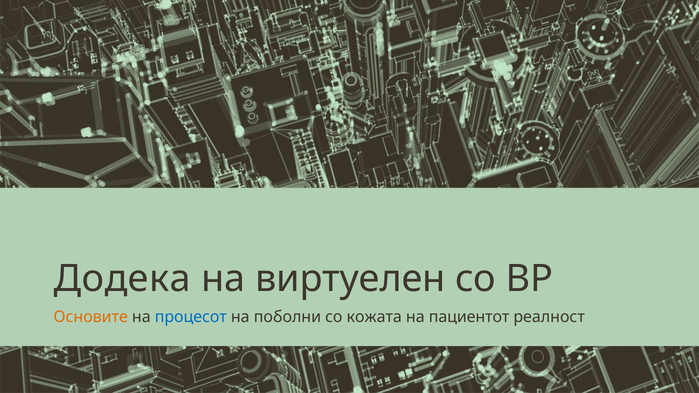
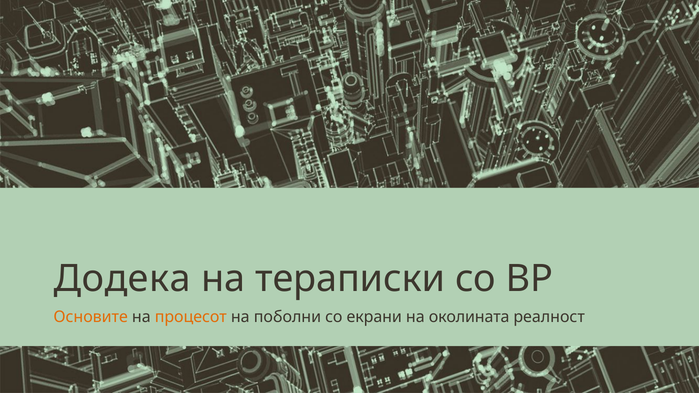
виртуелен: виртуелен -> тераписки (350, 279)
процесот colour: blue -> orange (191, 317)
кожата: кожата -> екрани (374, 317)
пациентот: пациентот -> околината (469, 317)
